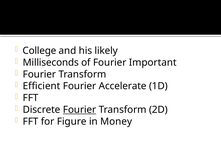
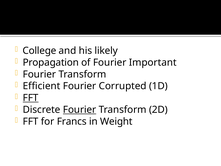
Milliseconds: Milliseconds -> Propagation (51, 62)
Accelerate: Accelerate -> Corrupted (123, 86)
FFT underline: none -> present (31, 98)
Figure: Figure -> Francs (72, 121)
Money: Money -> Weight (116, 121)
